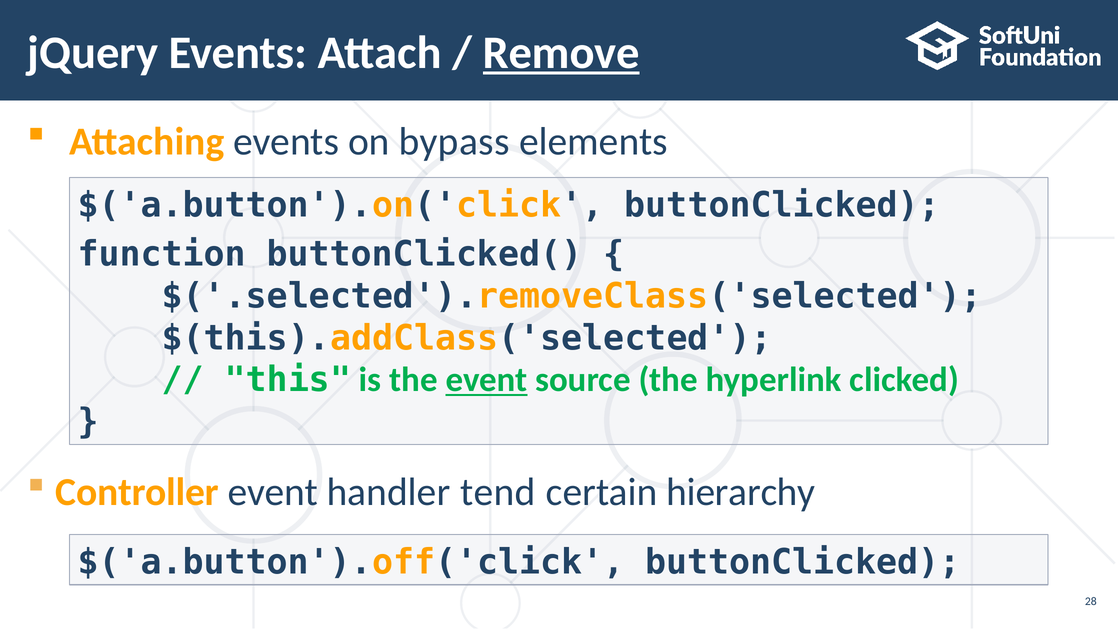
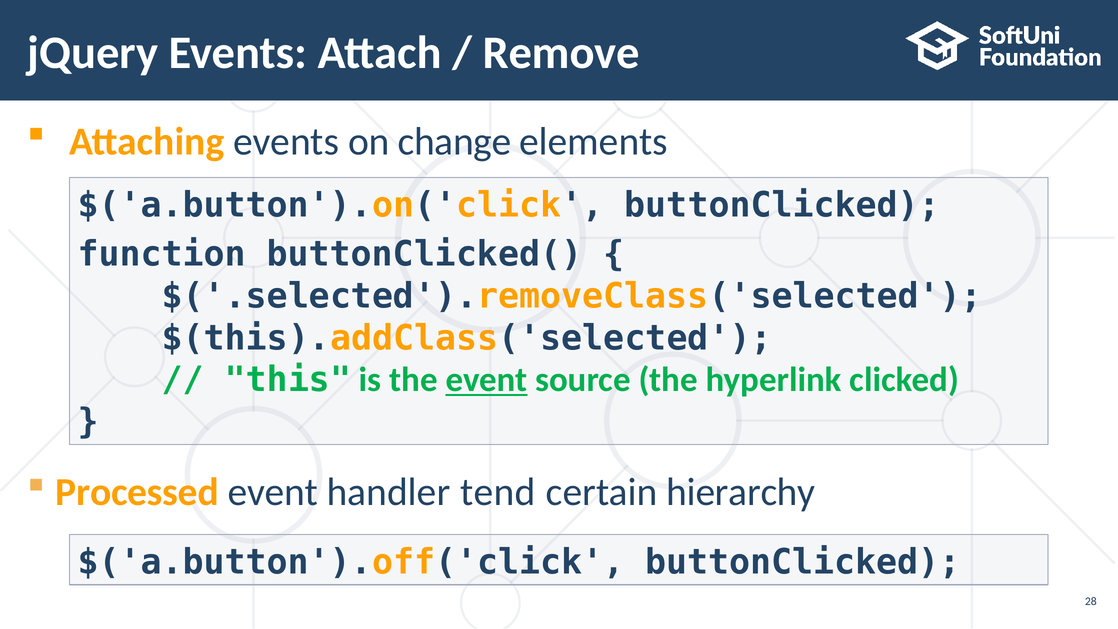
Remove underline: present -> none (561, 53)
bypass: bypass -> change (455, 142)
Controller: Controller -> Processed (137, 492)
